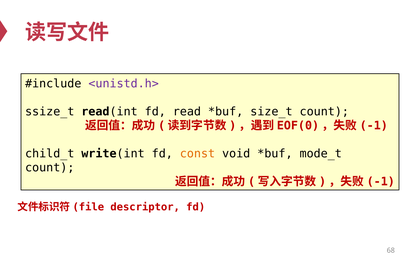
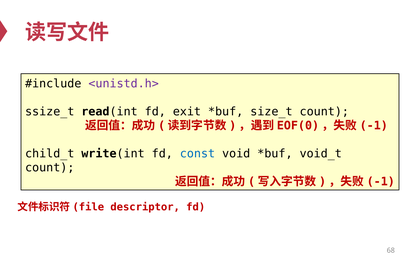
read: read -> exit (187, 111)
const colour: orange -> blue (197, 153)
mode_t: mode_t -> void_t (321, 153)
